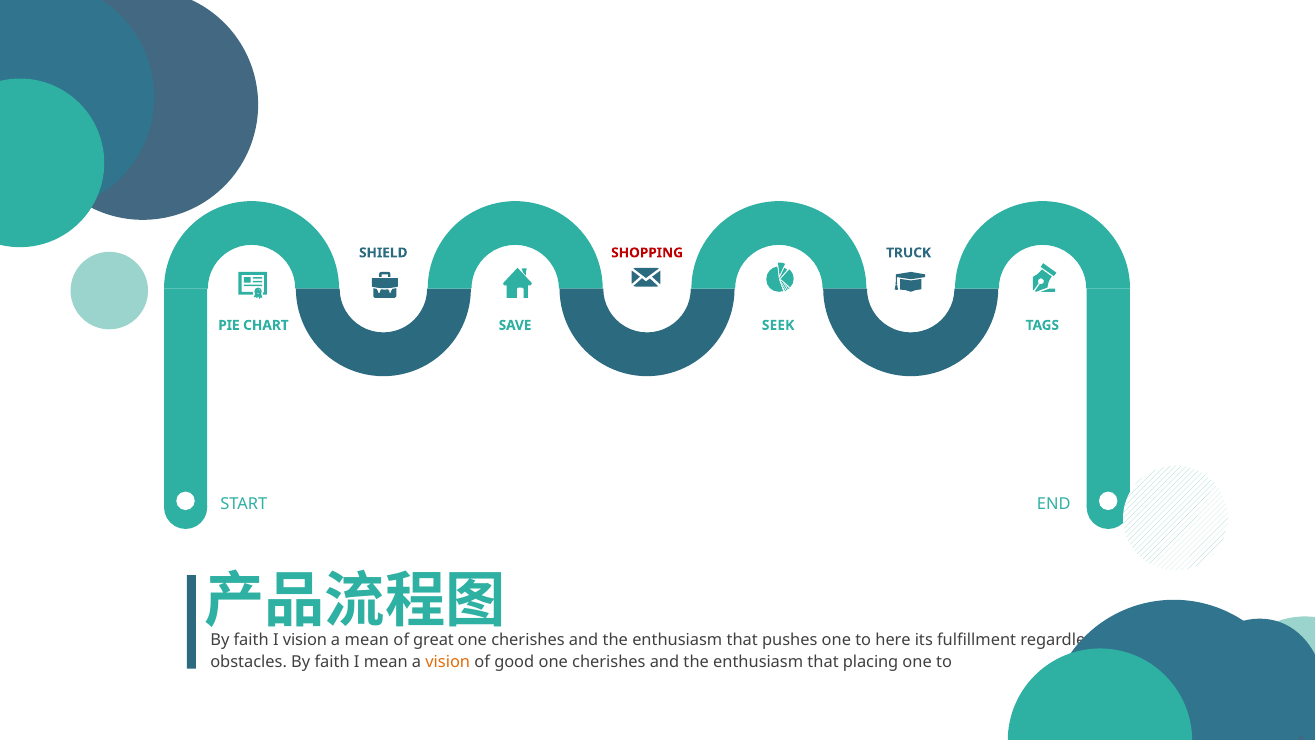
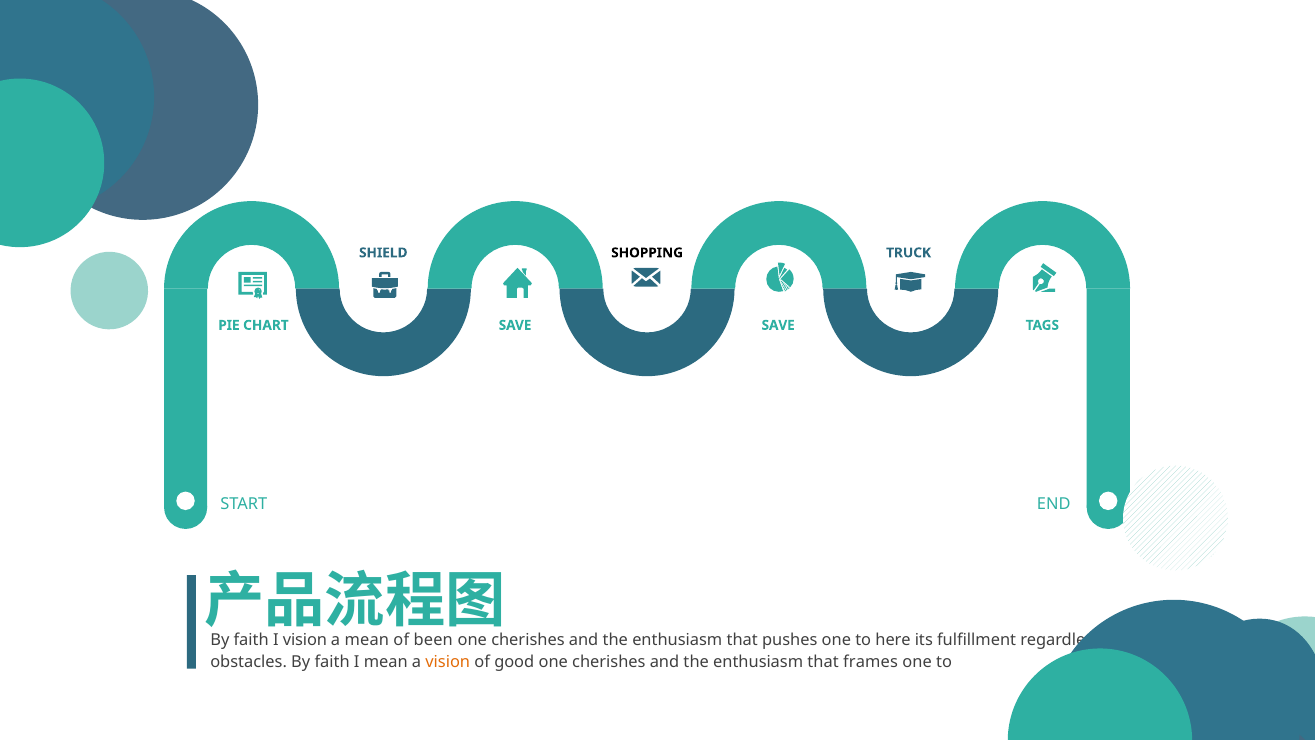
SHOPPING colour: red -> black (647, 253)
SAVE SEEK: SEEK -> SAVE (778, 325)
great: great -> been (433, 640)
placing: placing -> frames (871, 662)
